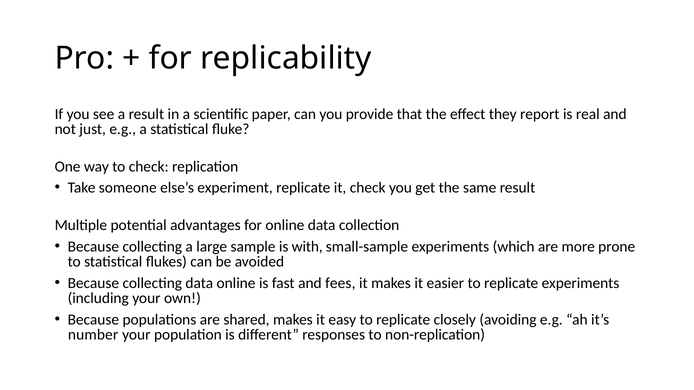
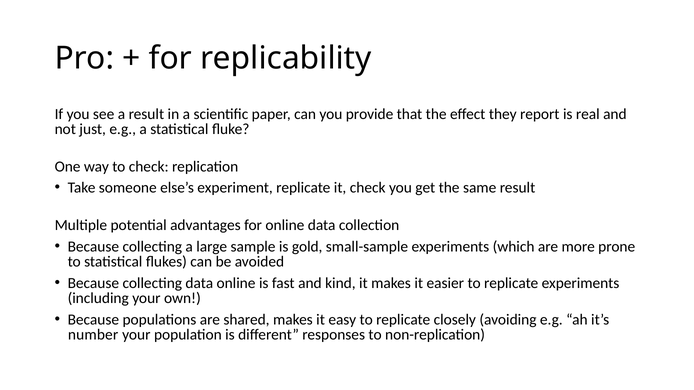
with: with -> gold (307, 247)
fees: fees -> kind (340, 283)
